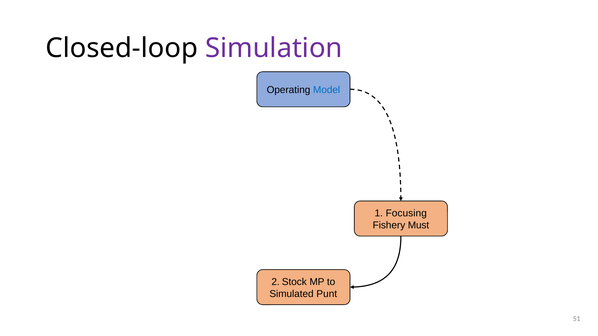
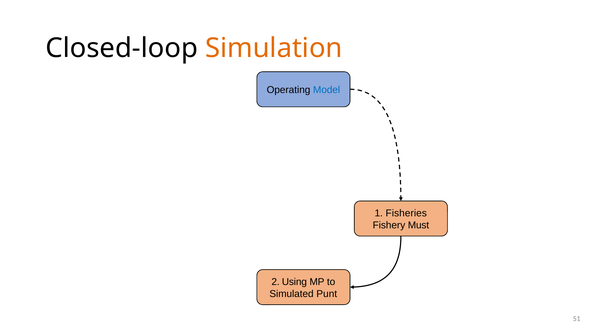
Simulation colour: purple -> orange (274, 48)
Focusing: Focusing -> Fisheries (406, 213)
Stock: Stock -> Using (294, 282)
